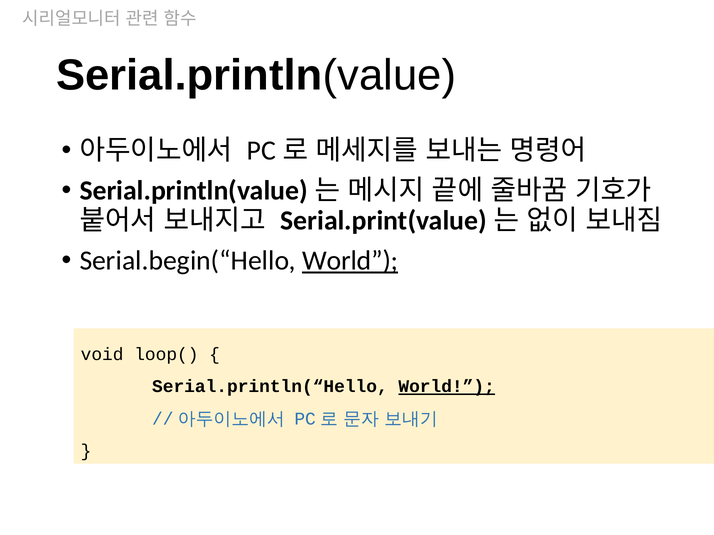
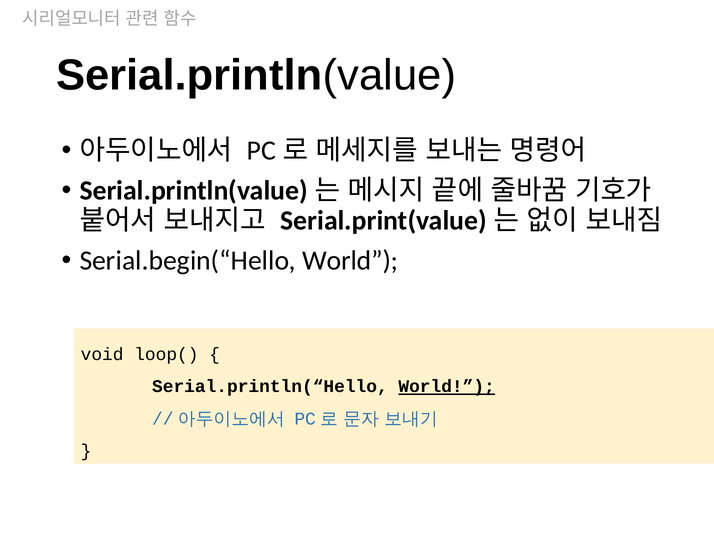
World underline: present -> none (350, 261)
